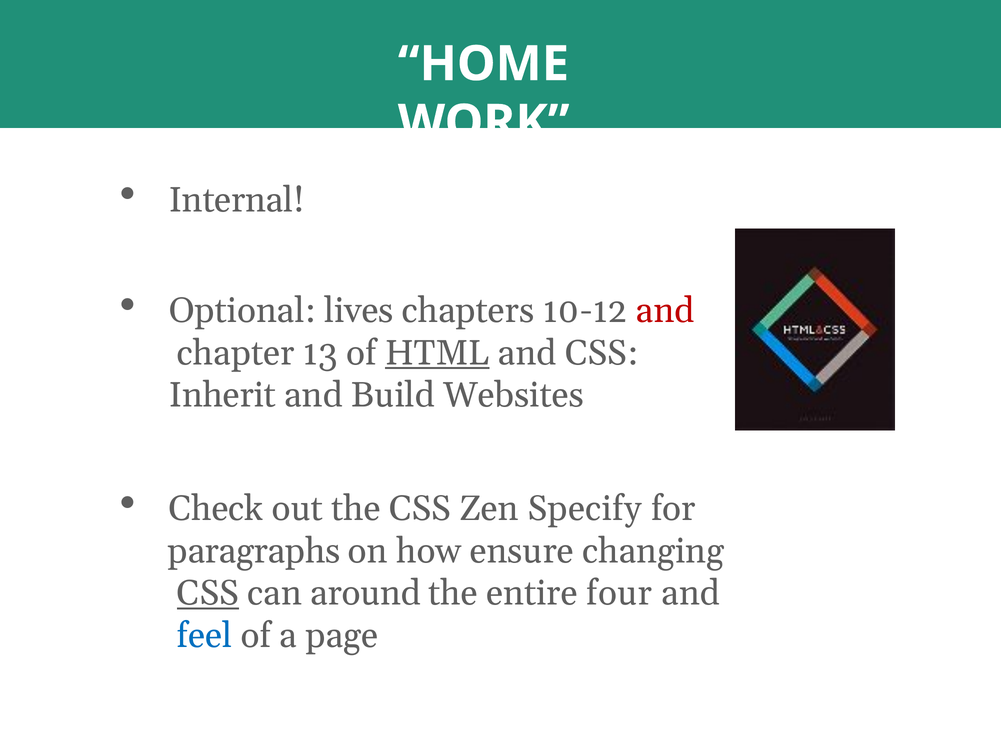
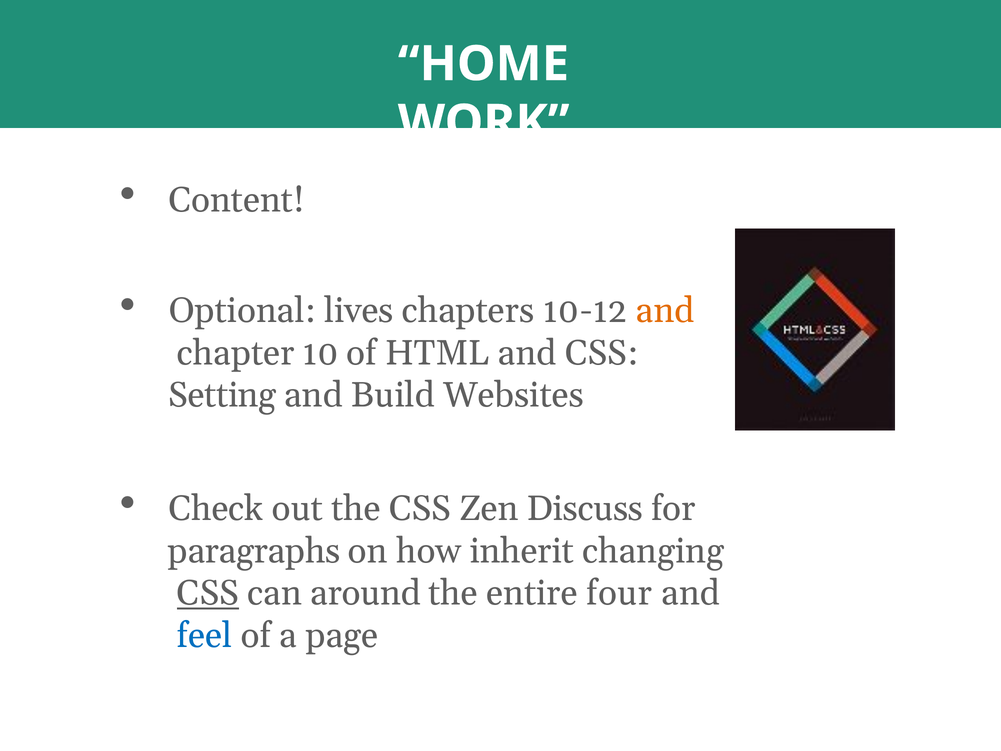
Internal: Internal -> Content (237, 200)
and colour: red -> orange (665, 311)
13: 13 -> 10 (321, 353)
HTML underline: present -> none (437, 353)
Inherit: Inherit -> Setting (222, 395)
Specify: Specify -> Discuss (585, 509)
ensure: ensure -> inherit (522, 551)
